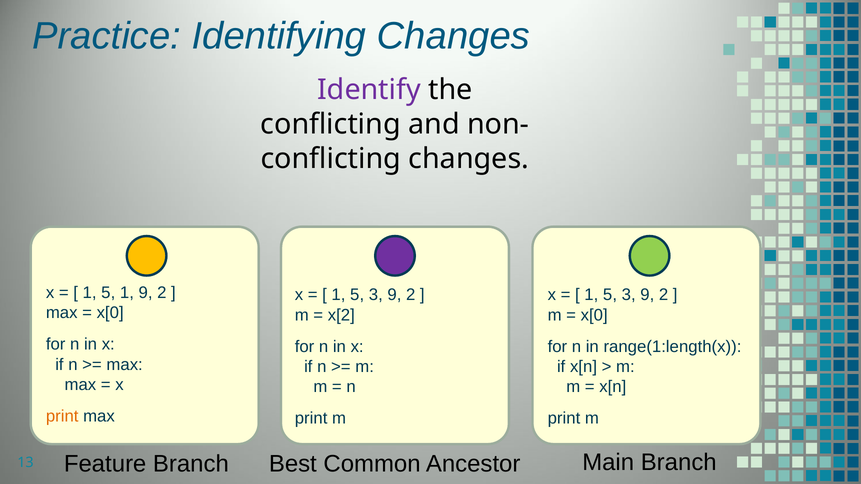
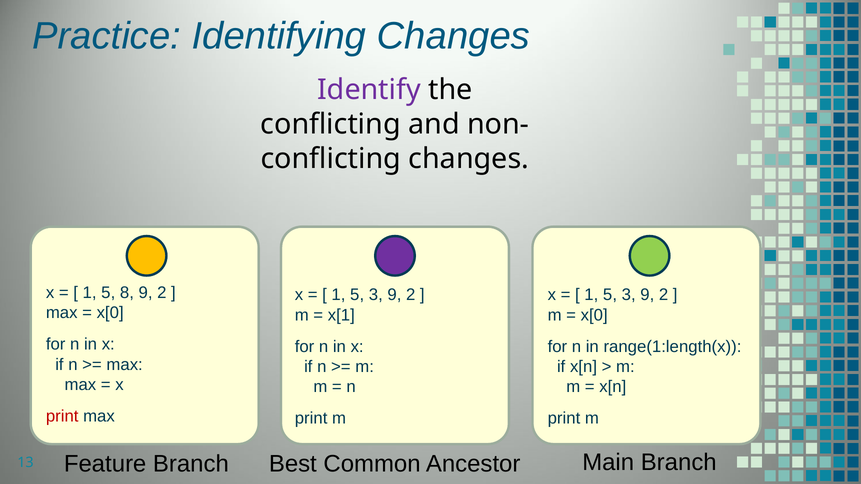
5 1: 1 -> 8 (127, 293)
x[2: x[2 -> x[1 (341, 315)
print colour: orange -> red (62, 416)
